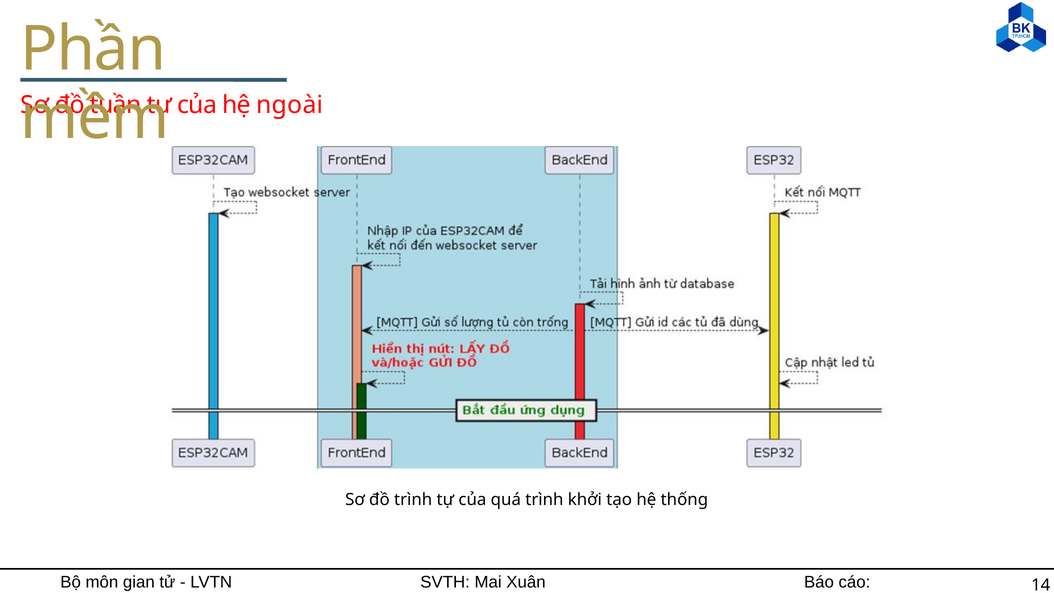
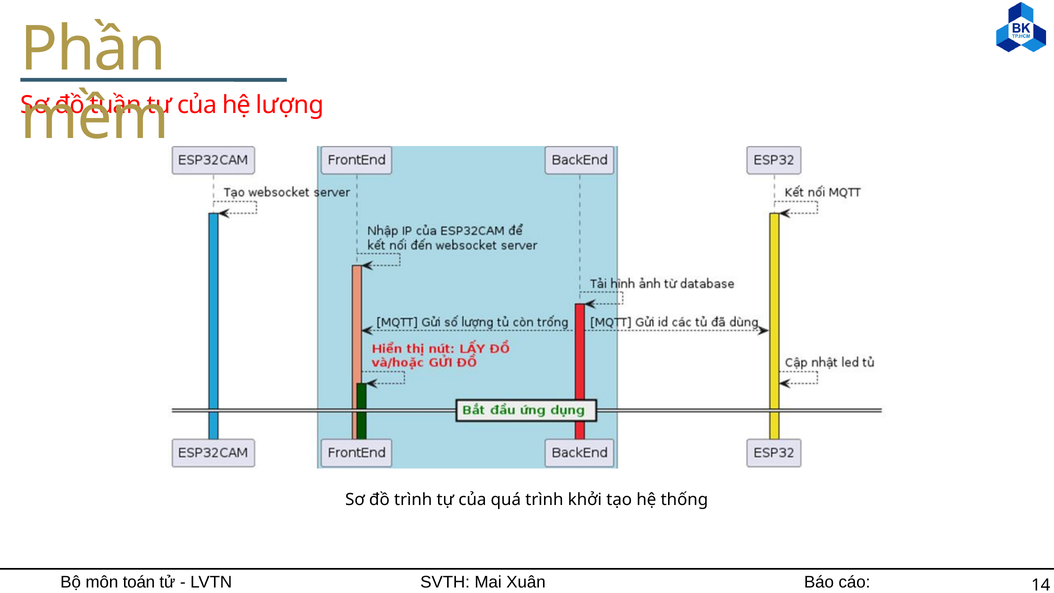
ngoài: ngoài -> lượng (290, 105)
gian: gian -> toán (139, 582)
